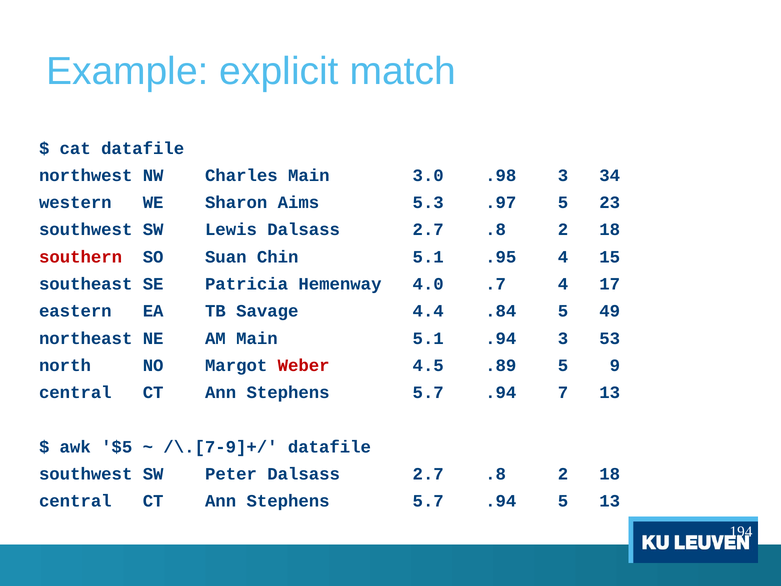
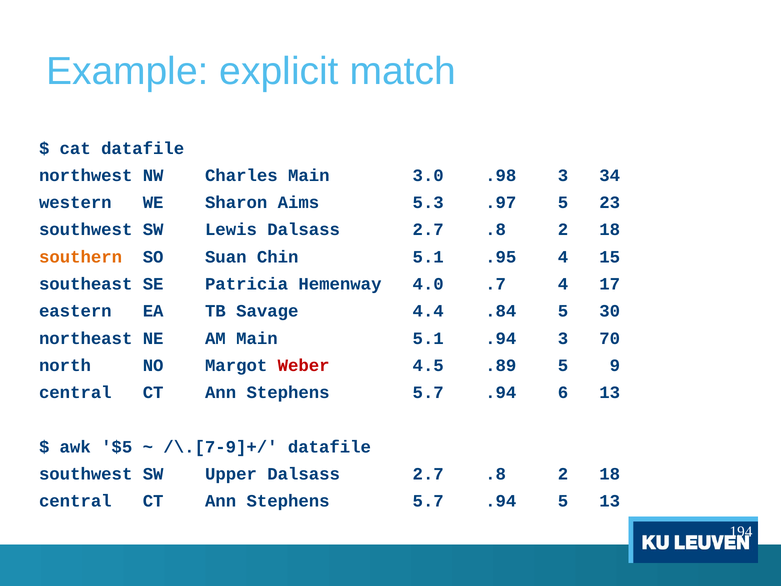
southern colour: red -> orange (81, 257)
49: 49 -> 30 (610, 311)
53: 53 -> 70 (610, 338)
7: 7 -> 6 (563, 392)
Peter: Peter -> Upper (231, 474)
